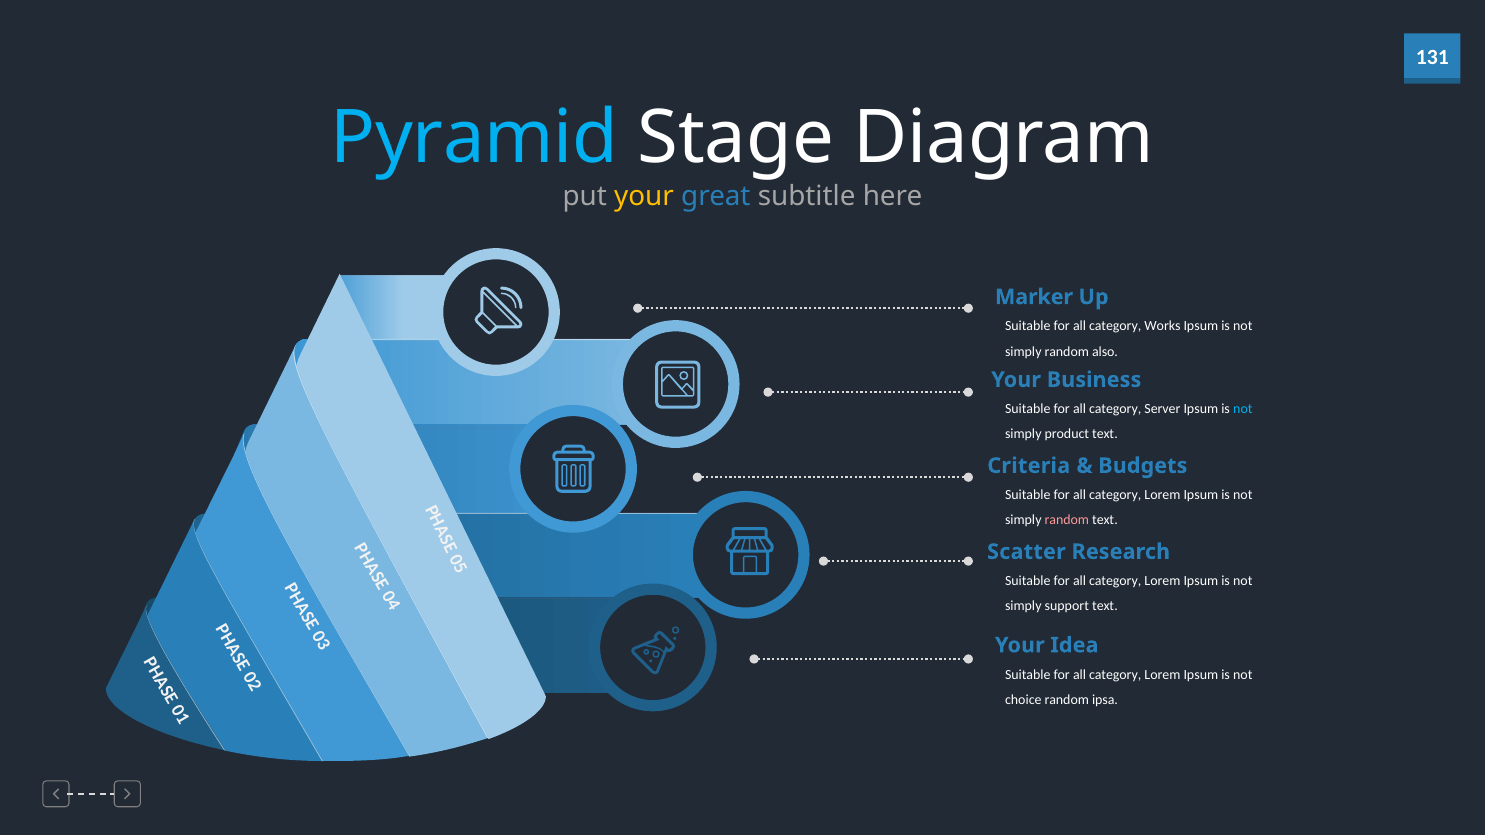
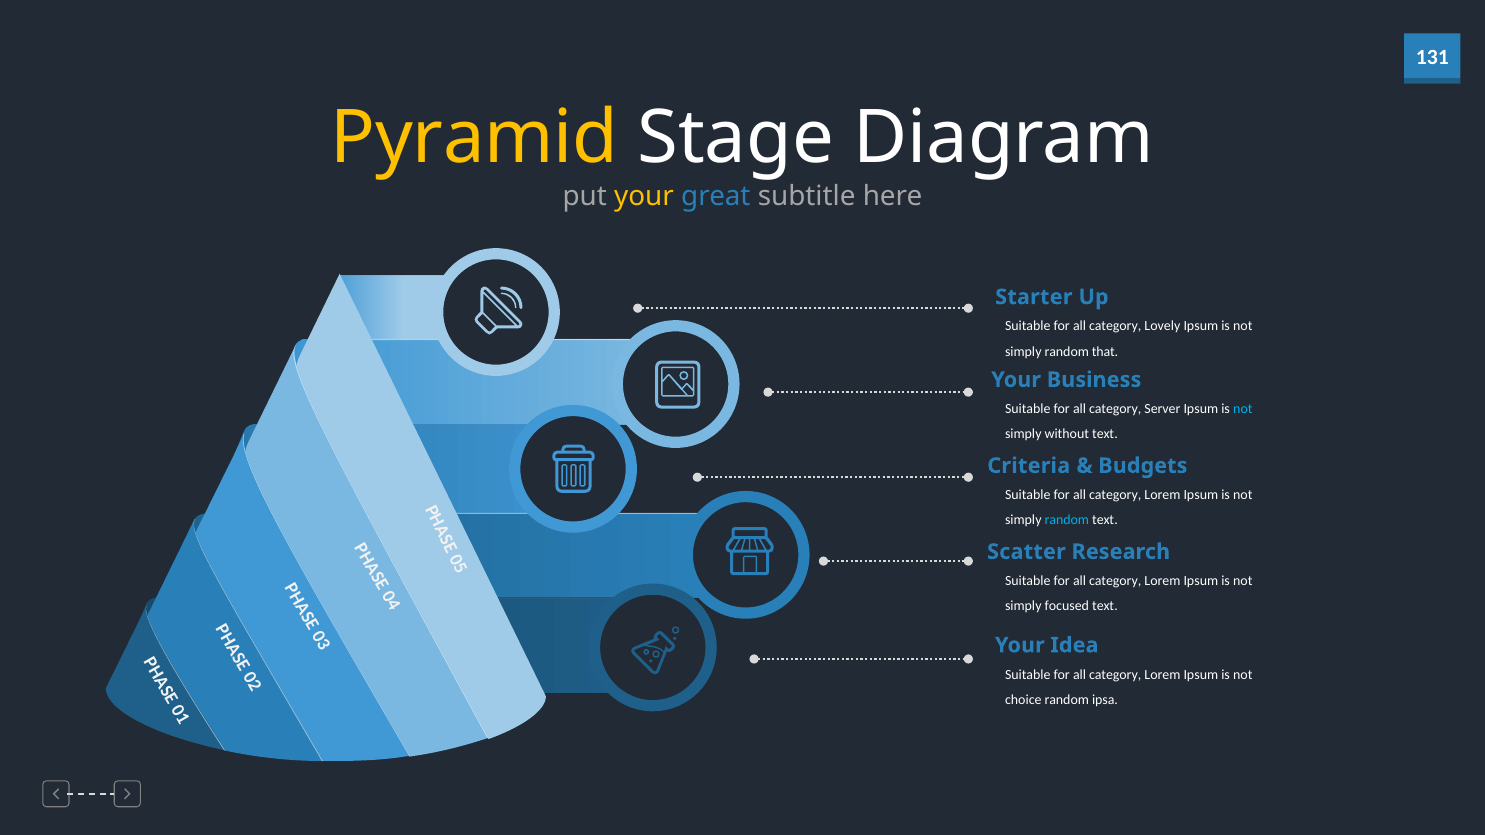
Pyramid colour: light blue -> yellow (474, 138)
Marker: Marker -> Starter (1034, 297)
Works: Works -> Lovely (1162, 326)
also: also -> that (1105, 352)
product: product -> without (1067, 434)
random colour: pink -> light blue (1067, 520)
support: support -> focused (1067, 606)
